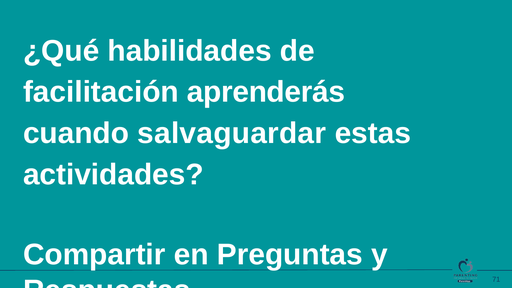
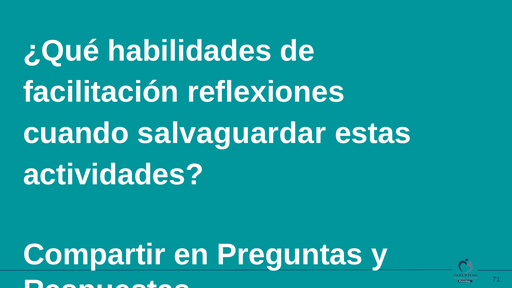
aprenderás: aprenderás -> reflexiones (266, 92)
